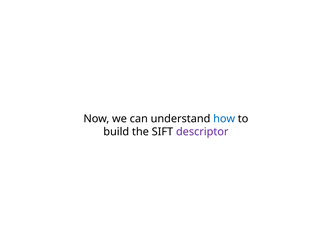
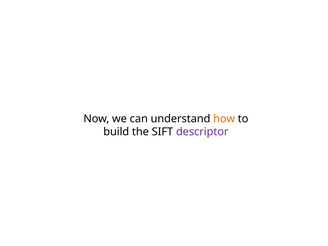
how colour: blue -> orange (224, 119)
